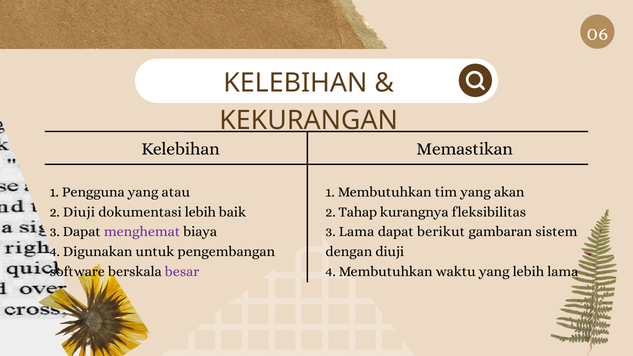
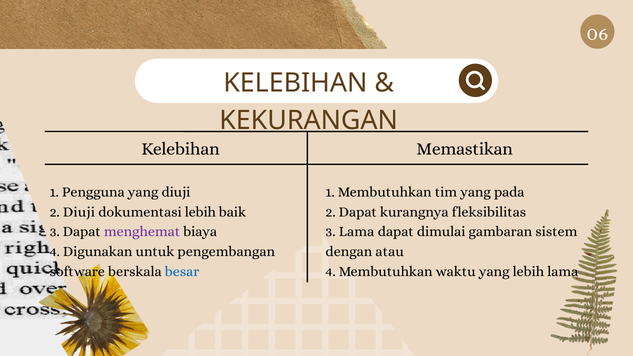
yang atau: atau -> diuji (176, 192)
akan: akan -> pada (509, 192)
2 Tahap: Tahap -> Dapat (358, 212)
berikut: berikut -> dimulai (441, 232)
dengan diuji: diuji -> atau (390, 252)
besar colour: purple -> blue (182, 272)
